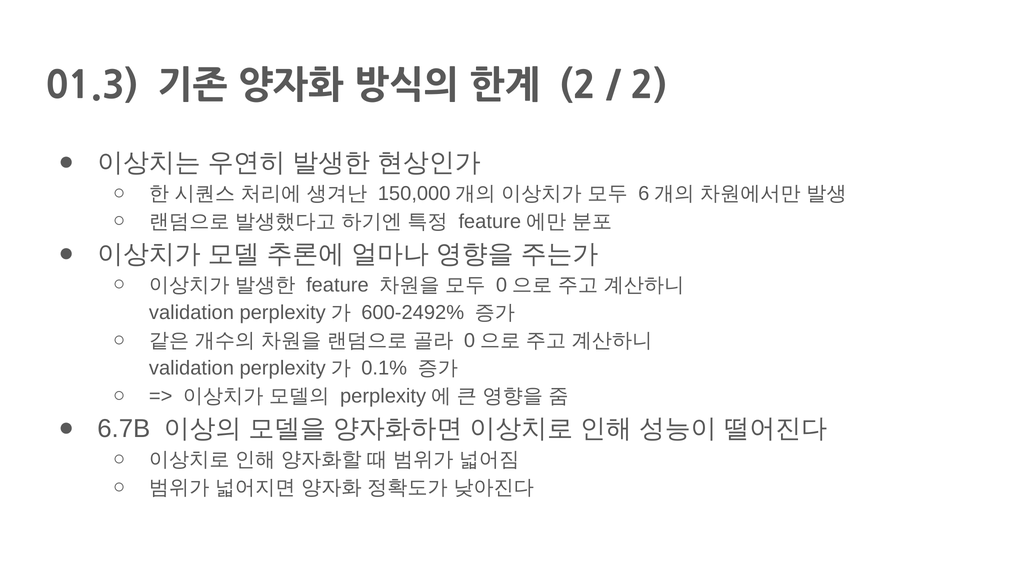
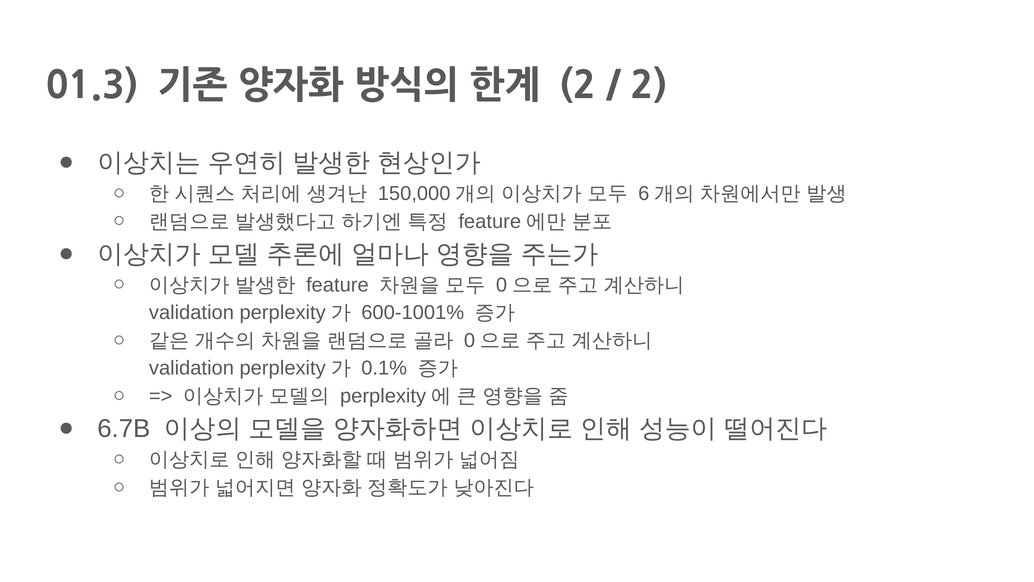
600-2492%: 600-2492% -> 600-1001% (413, 313)
